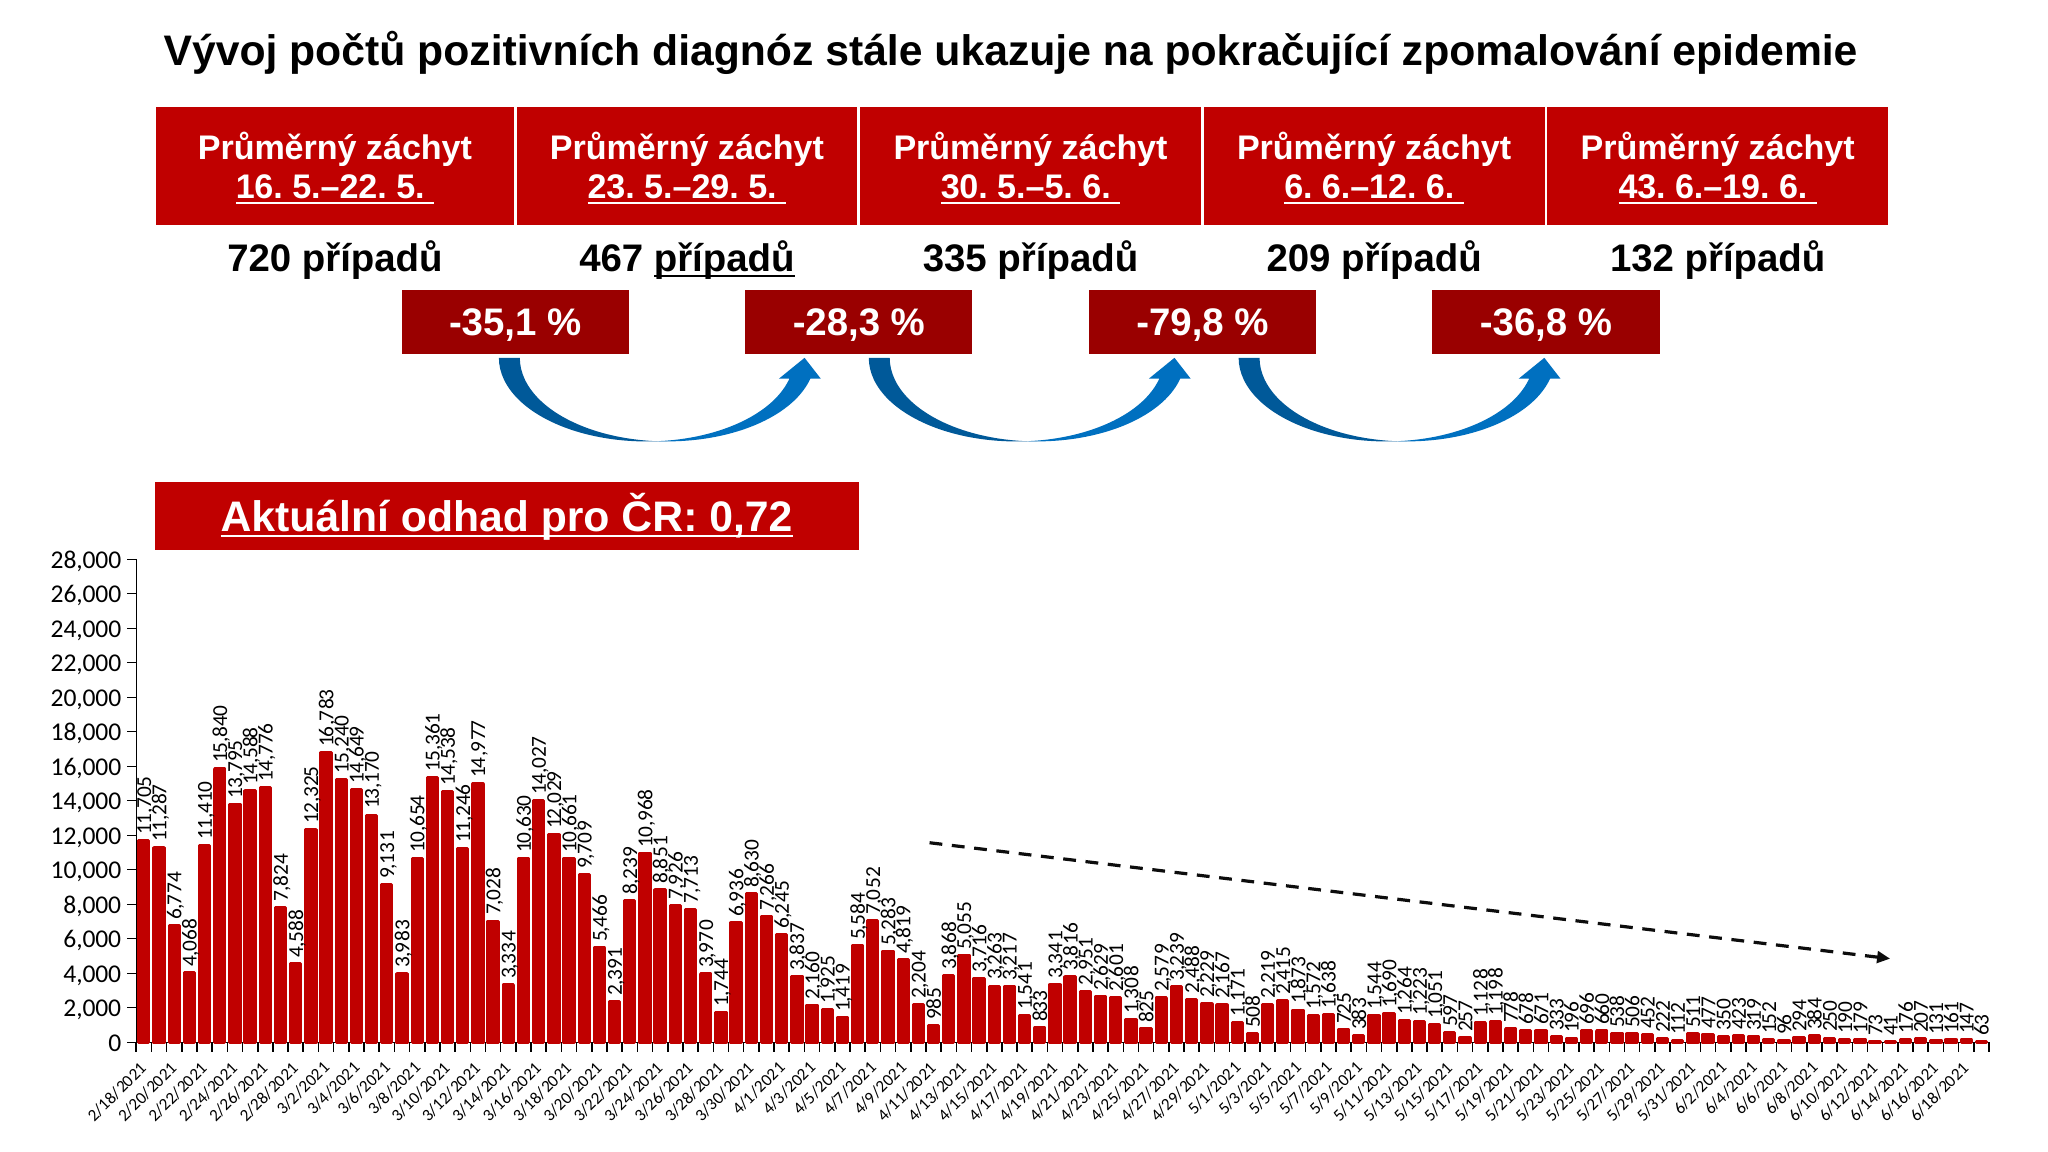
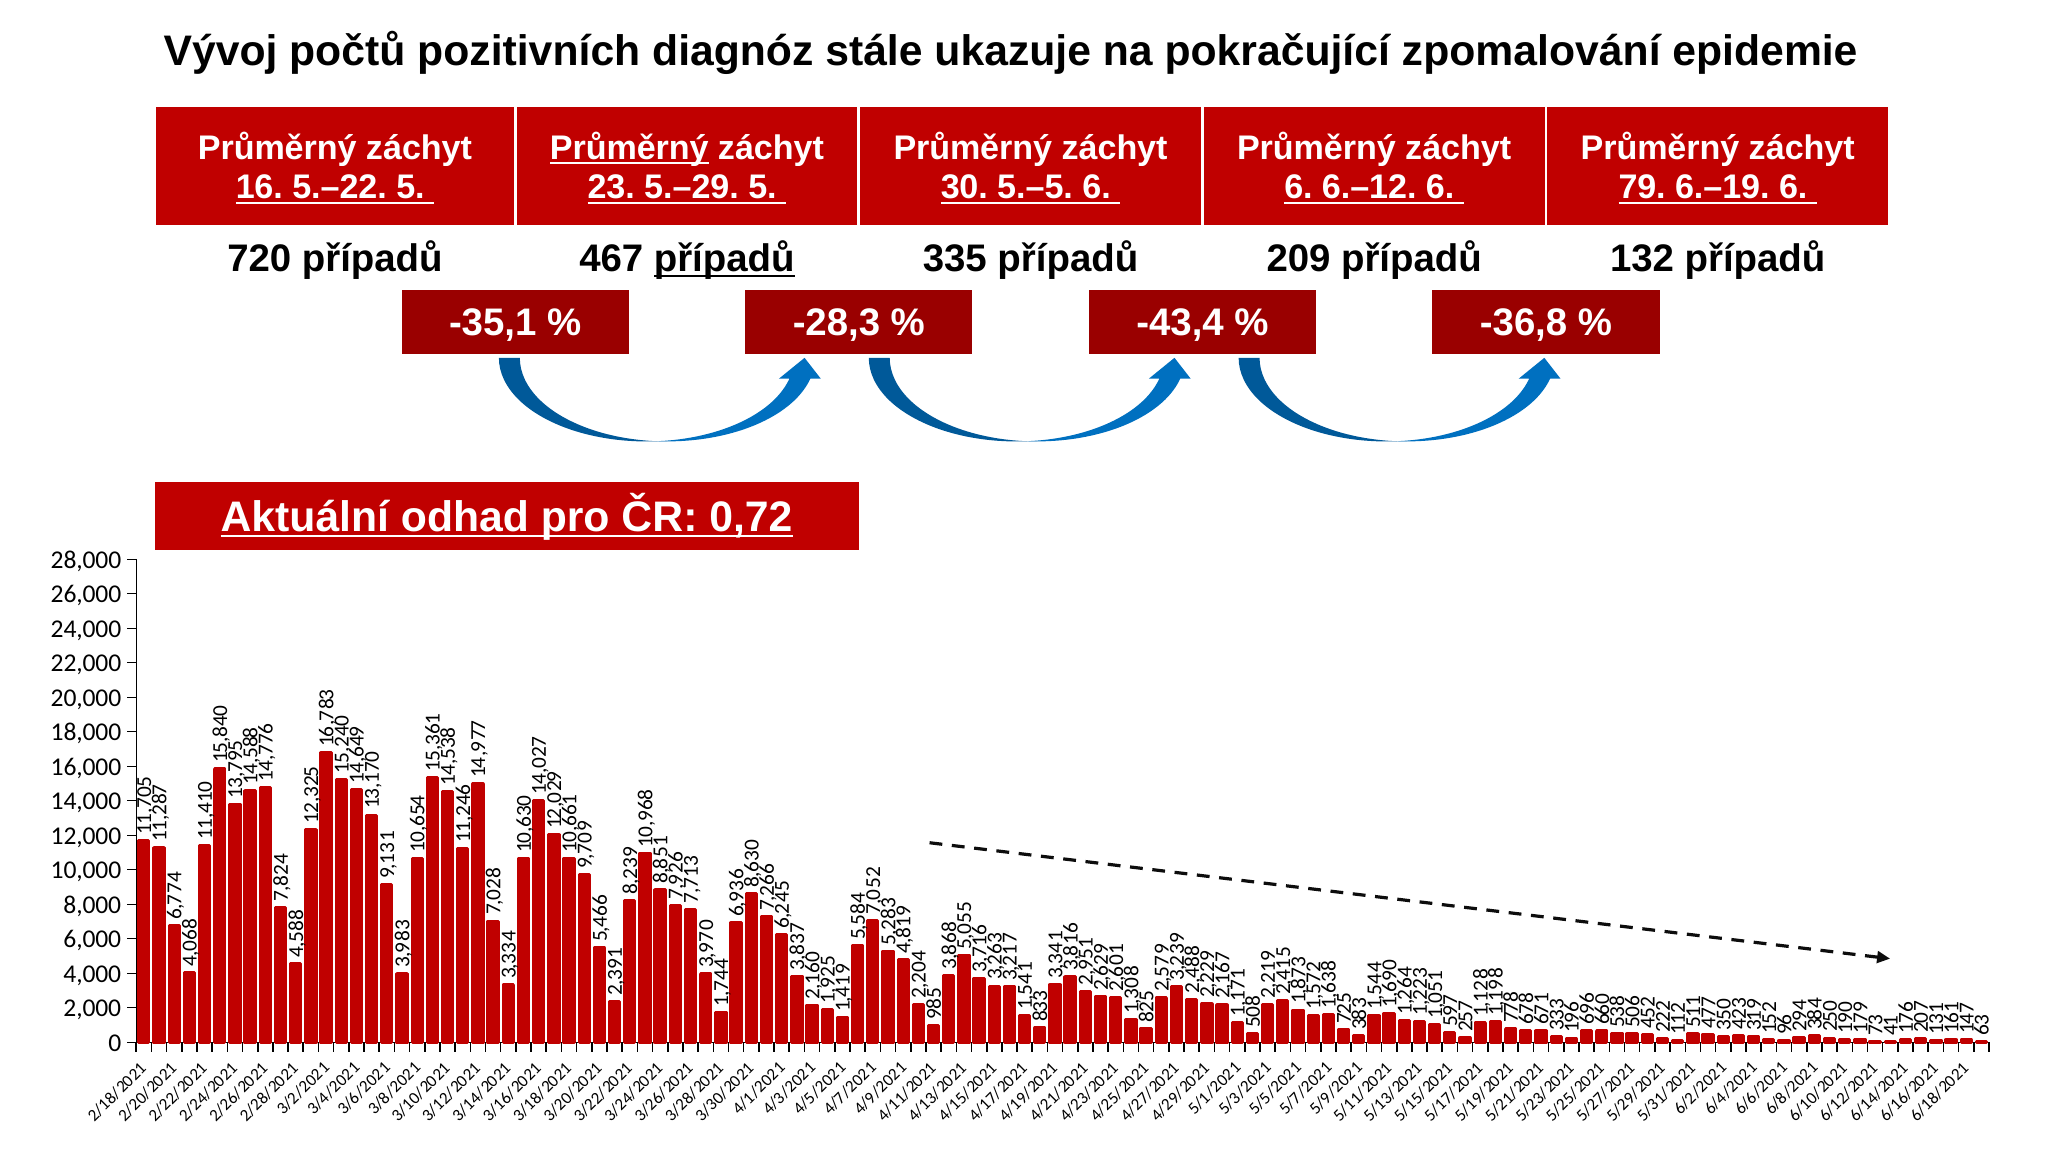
Průměrný underline: none -> present (629, 148)
43: 43 -> 79 (1642, 187)
-79,8: -79,8 -> -43,4 (1180, 323)
